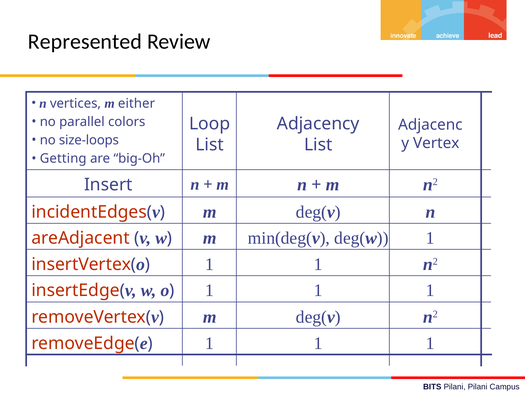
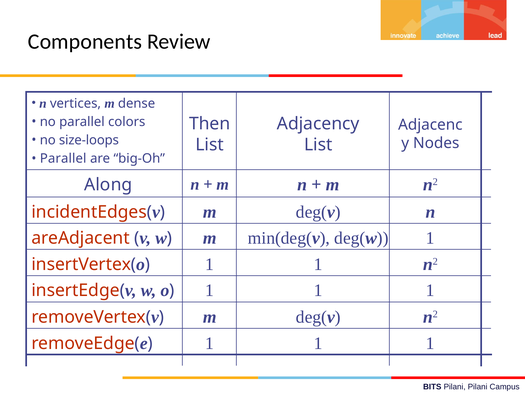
Represented: Represented -> Components (85, 42)
either: either -> dense (137, 103)
Loop: Loop -> Then (210, 124)
Vertex: Vertex -> Nodes (436, 143)
Getting: Getting -> Parallel (63, 158)
Insert: Insert -> Along (108, 185)
